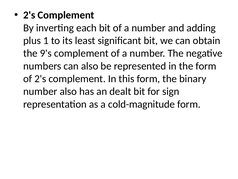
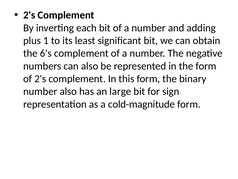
9's: 9's -> 6's (46, 53)
dealt: dealt -> large (120, 91)
